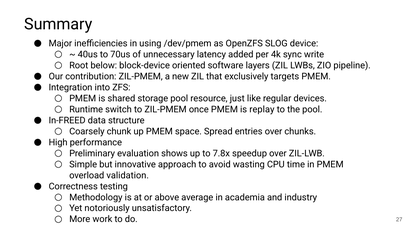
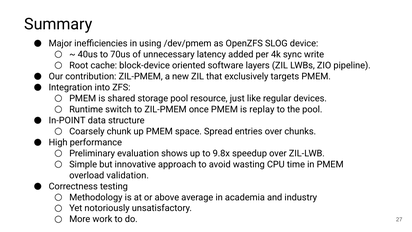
below: below -> cache (104, 65)
In-FREED: In-FREED -> In-POINT (67, 120)
7.8x: 7.8x -> 9.8x (221, 153)
